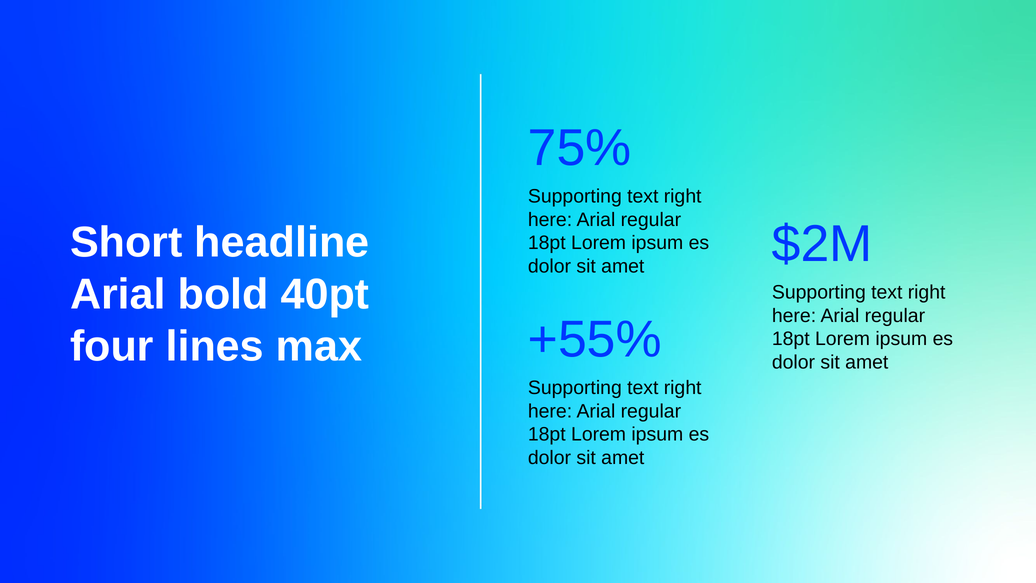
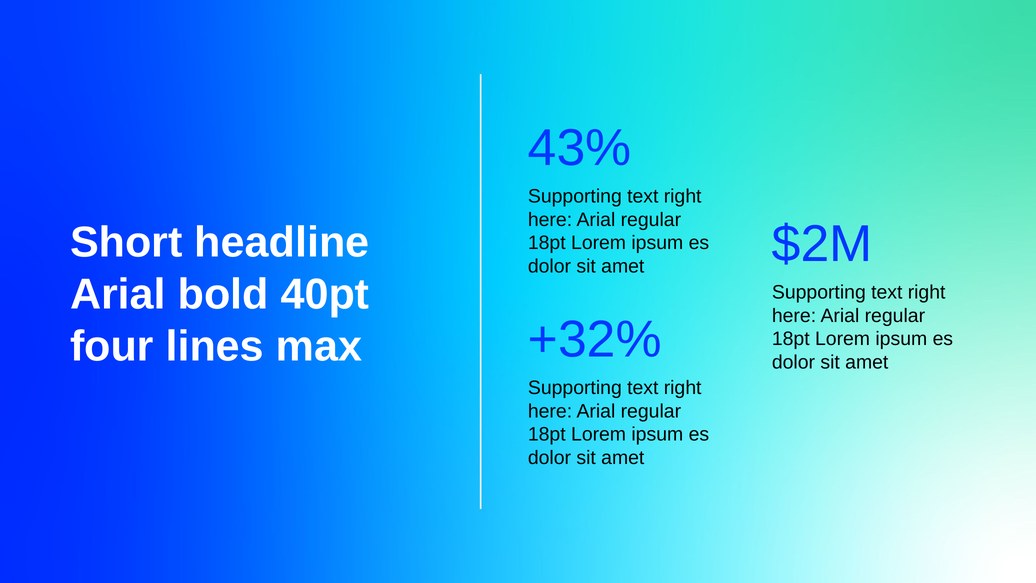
75%: 75% -> 43% (580, 148)
+55%: +55% -> +32% (595, 340)
